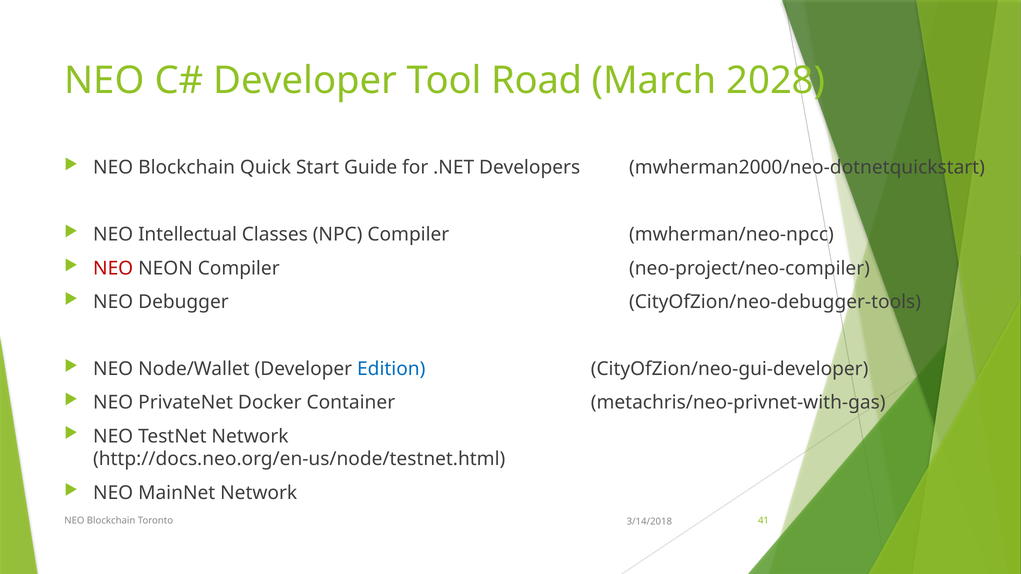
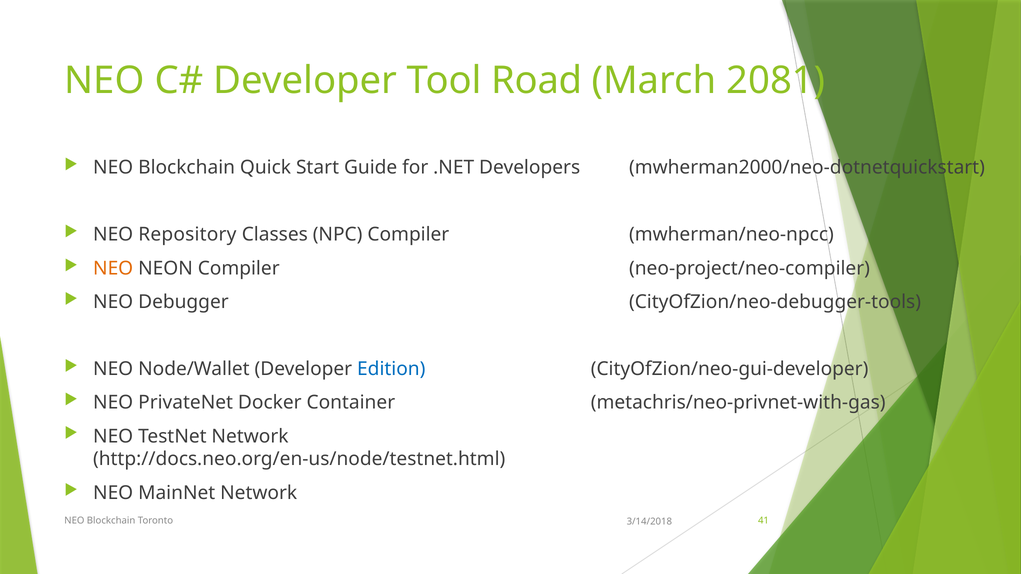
2028: 2028 -> 2081 (776, 81)
Intellectual: Intellectual -> Repository (187, 235)
NEO colour: red -> orange (113, 268)
